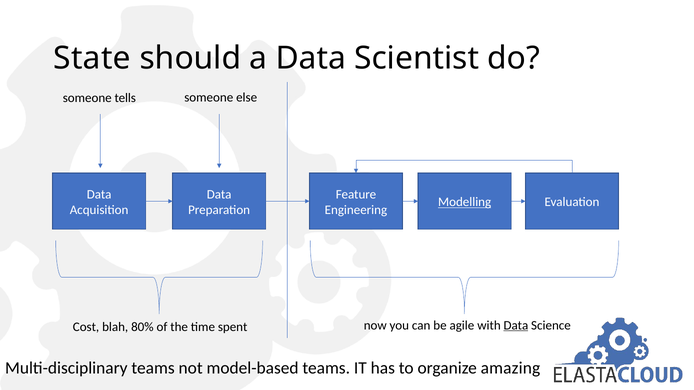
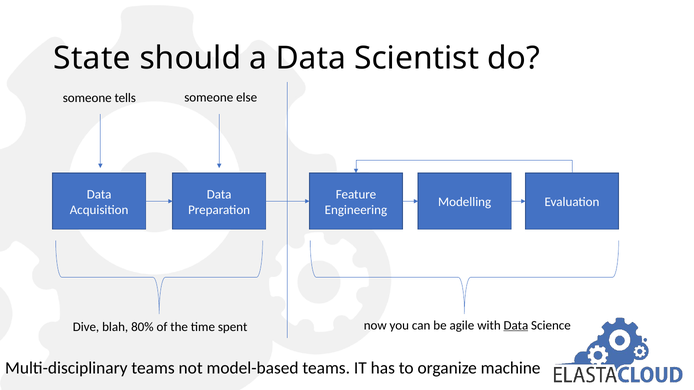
Modelling underline: present -> none (465, 202)
Cost: Cost -> Dive (86, 327)
amazing: amazing -> machine (511, 369)
